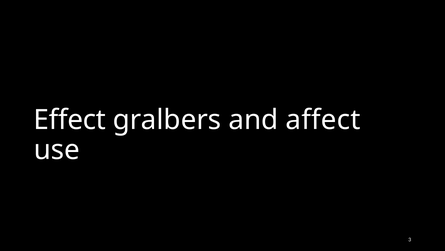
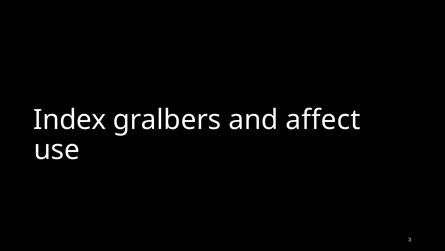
Effect: Effect -> Index (70, 120)
